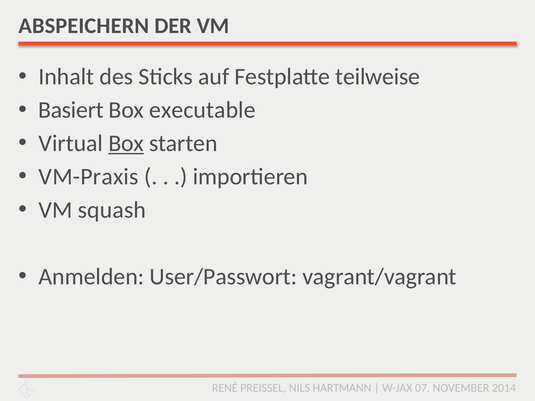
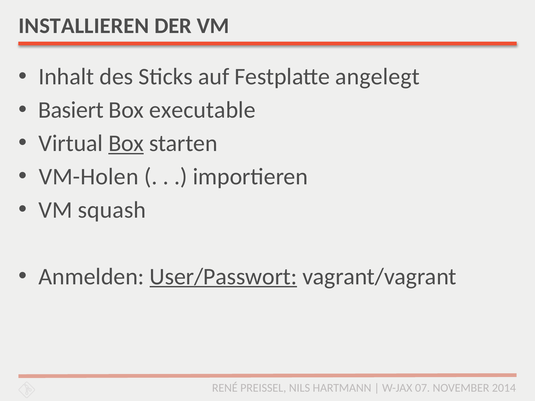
ABSPEICHERN: ABSPEICHERN -> INSTALLIEREN (84, 26)
teilweise: teilweise -> angelegt (377, 77)
VM-Praxis: VM-Praxis -> VM-Holen (89, 177)
User/Passwort underline: none -> present (223, 277)
